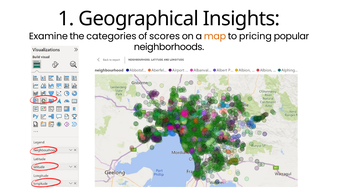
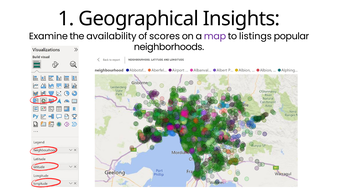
categories: categories -> availability (111, 36)
map colour: orange -> purple (215, 36)
pricing: pricing -> listings (255, 36)
